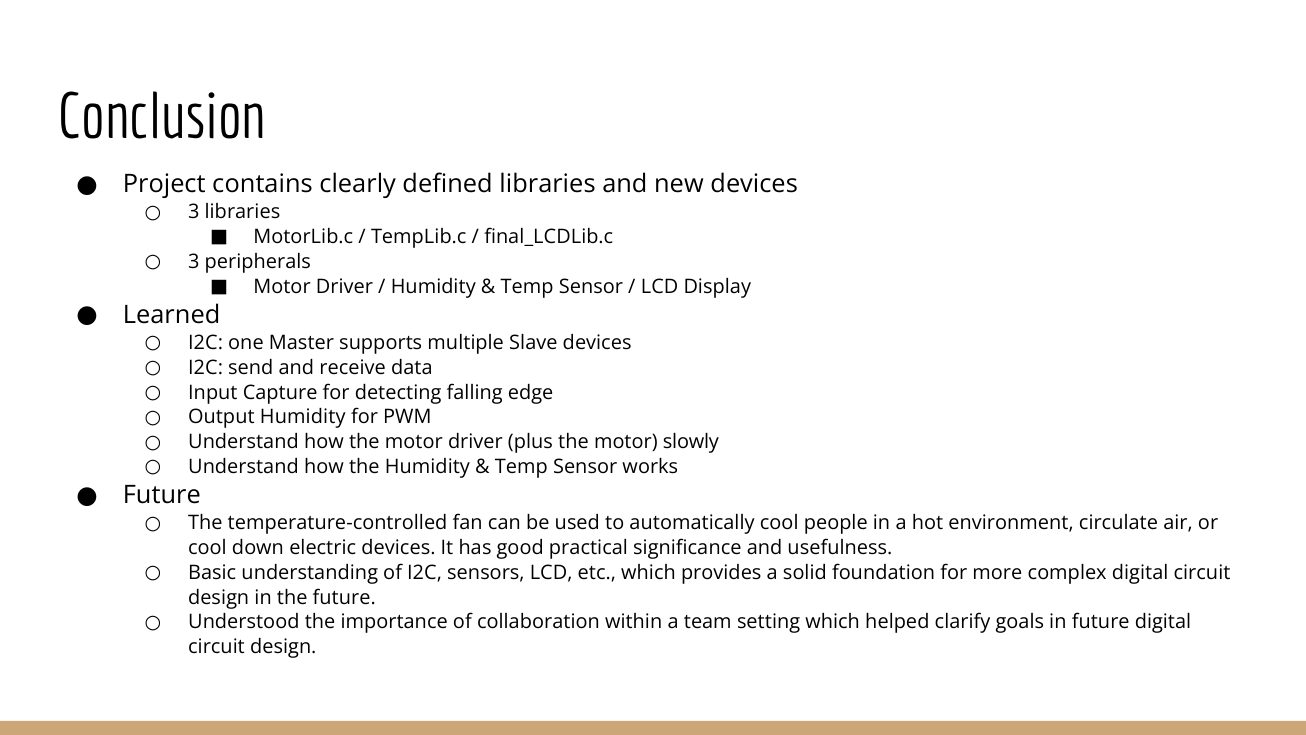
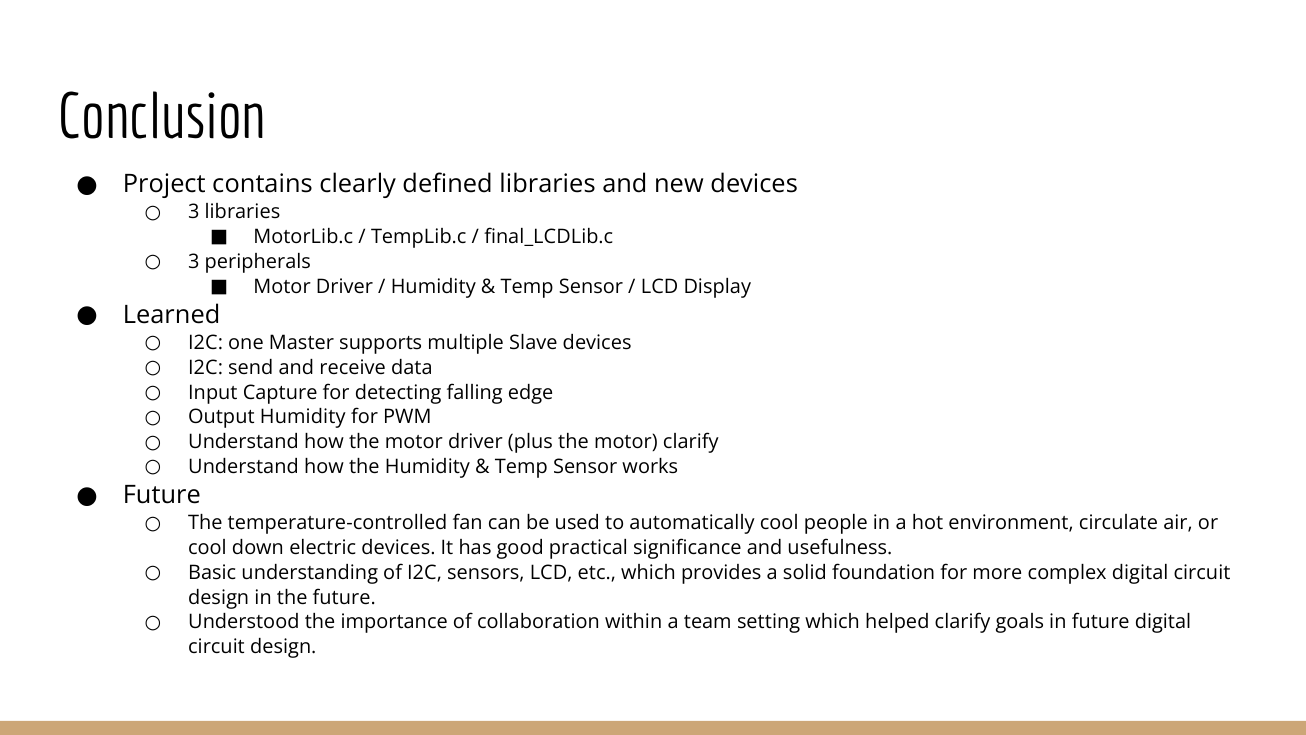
motor slowly: slowly -> clarify (691, 442)
